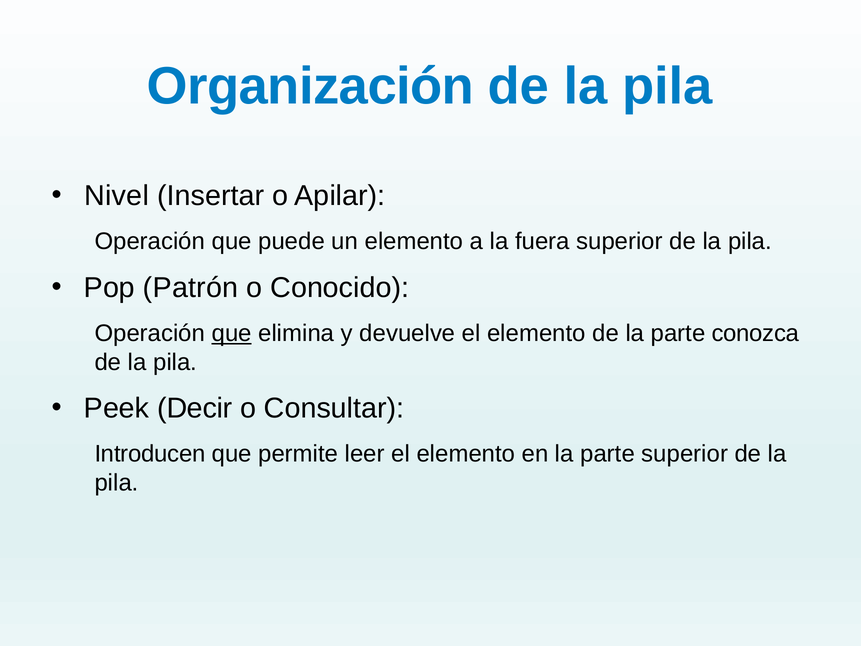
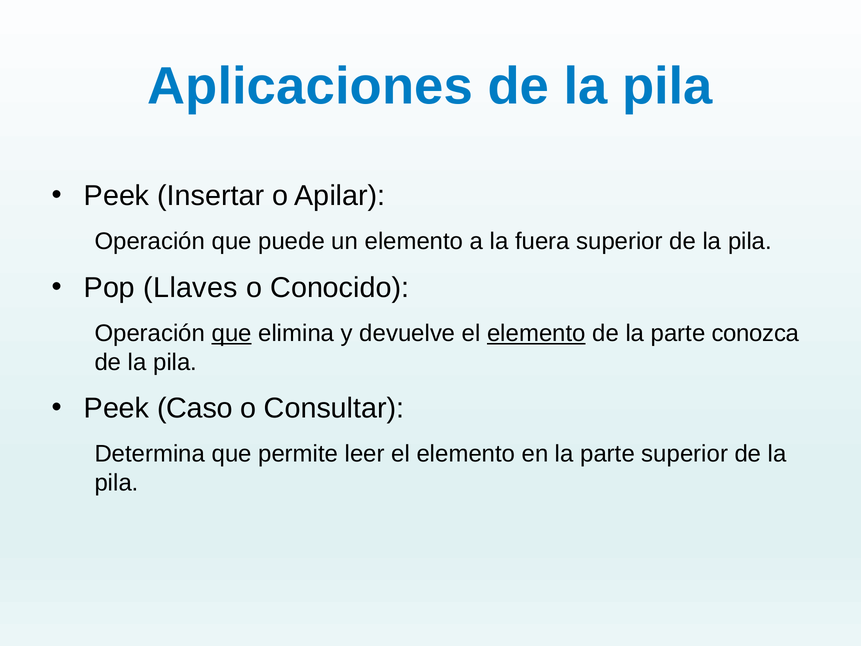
Organización: Organización -> Aplicaciones (310, 86)
Nivel: Nivel -> Peek (117, 196)
Patrón: Patrón -> Llaves (191, 288)
elemento underline: none -> present (536, 333)
Decir: Decir -> Caso (195, 408)
Introducen: Introducen -> Determina (150, 454)
